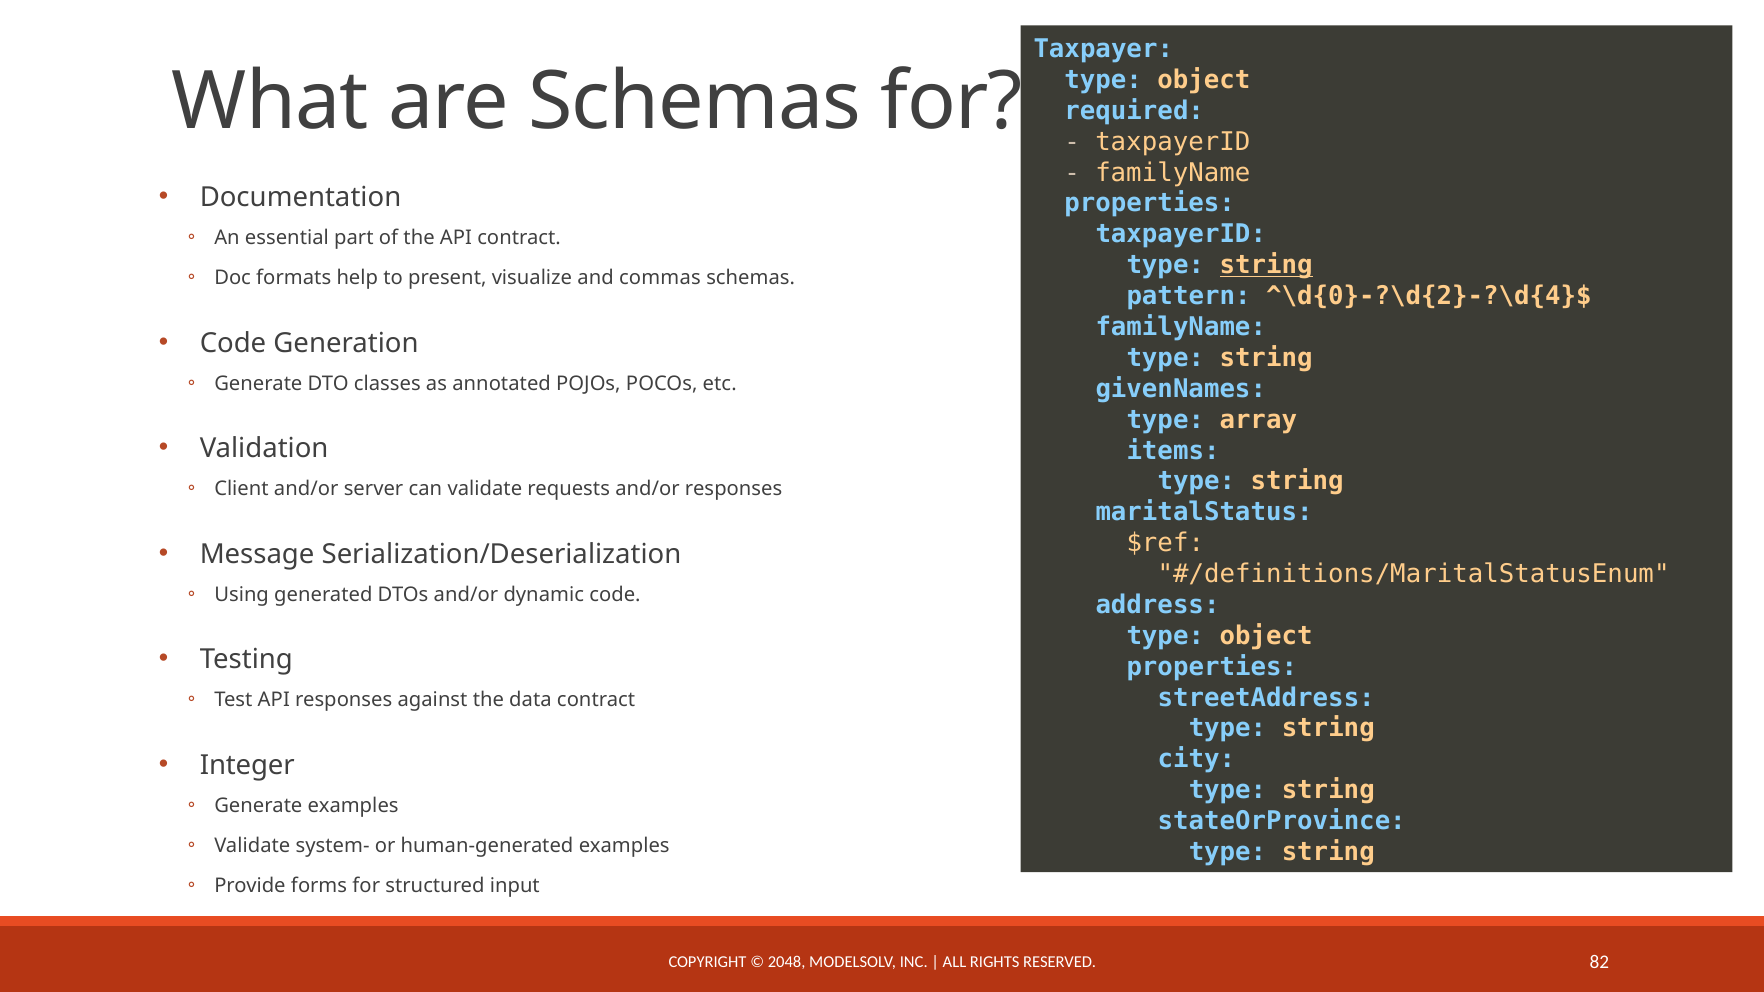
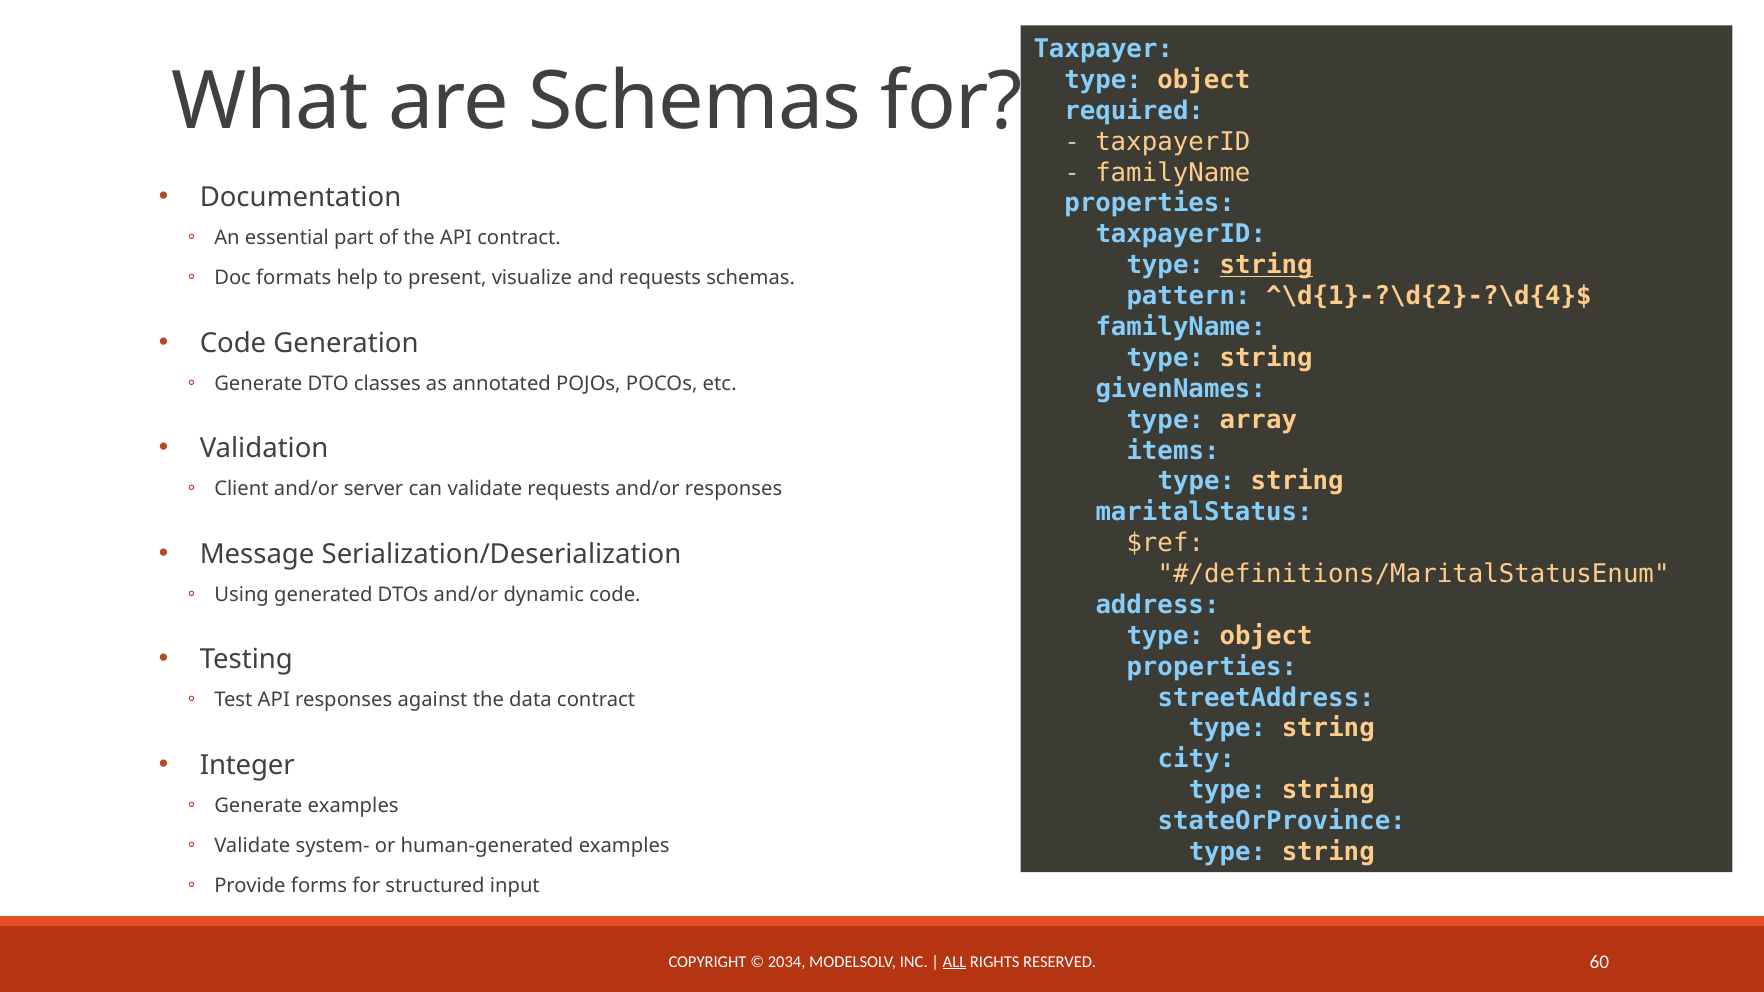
and commas: commas -> requests (660, 278)
^\d{0}-?\d{2}-?\d{4}$: ^\d{0}-?\d{2}-?\d{4}$ -> ^\d{1}-?\d{2}-?\d{4}$ (1429, 296)
2048: 2048 -> 2034 (787, 962)
ALL underline: none -> present (954, 962)
82: 82 -> 60 (1599, 962)
